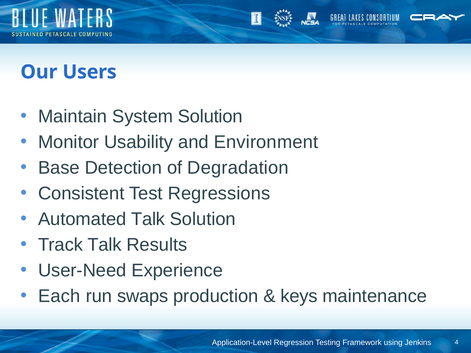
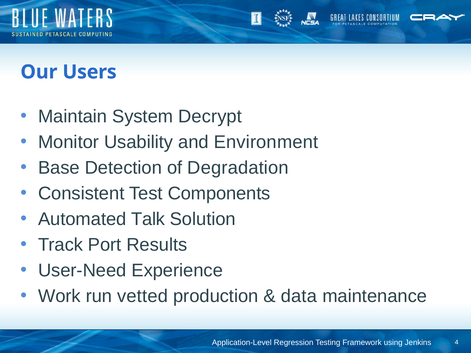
System Solution: Solution -> Decrypt (210, 117)
Regressions: Regressions -> Components (219, 194)
Track Talk: Talk -> Port (105, 245)
Each: Each -> Work (59, 296)
swaps: swaps -> vetted (143, 296)
keys: keys -> data (299, 296)
